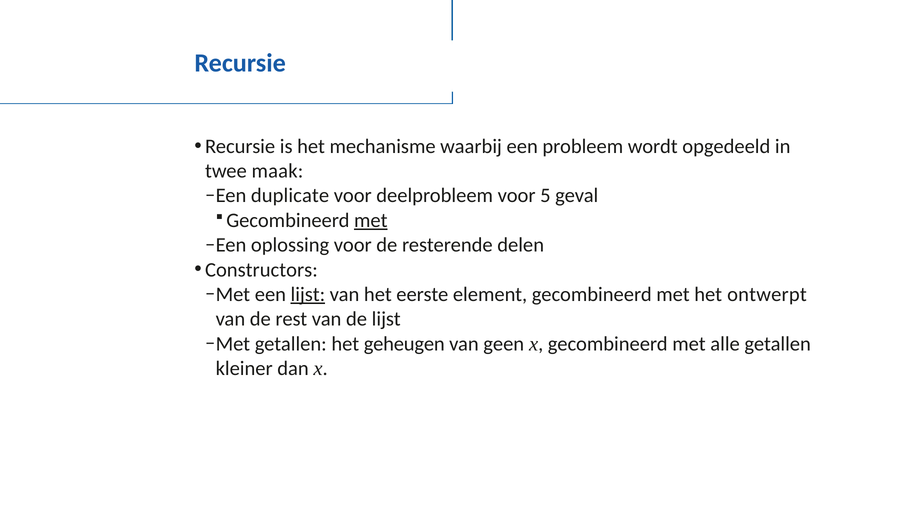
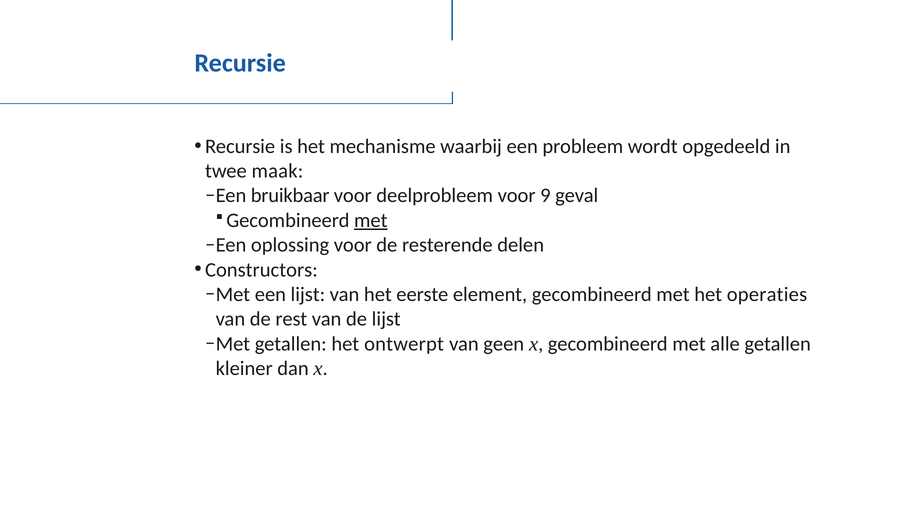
duplicate: duplicate -> bruikbaar (290, 196)
5: 5 -> 9 (545, 196)
lijst underline: present -> none (308, 294)
ontwerpt: ontwerpt -> operaties (767, 294)
geheugen: geheugen -> ontwerpt (404, 344)
